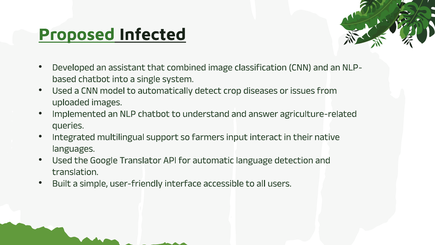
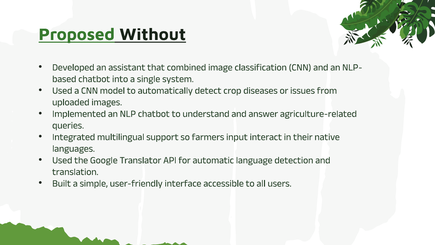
Infected: Infected -> Without (153, 34)
